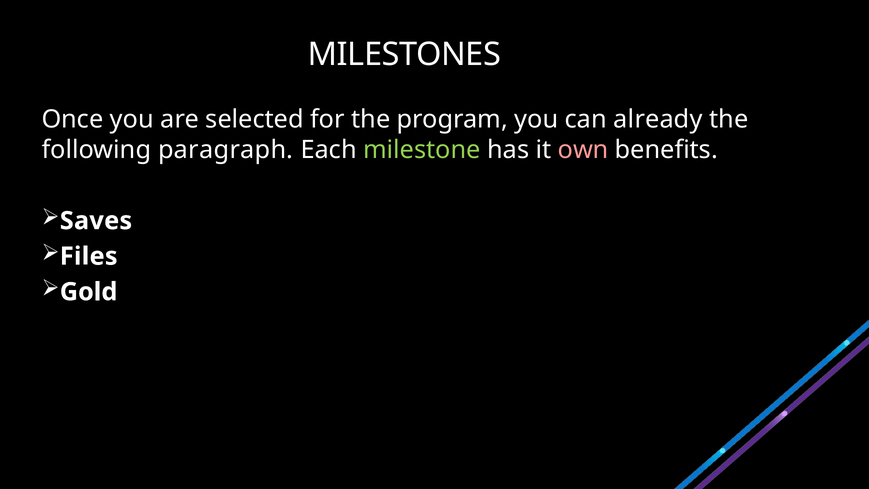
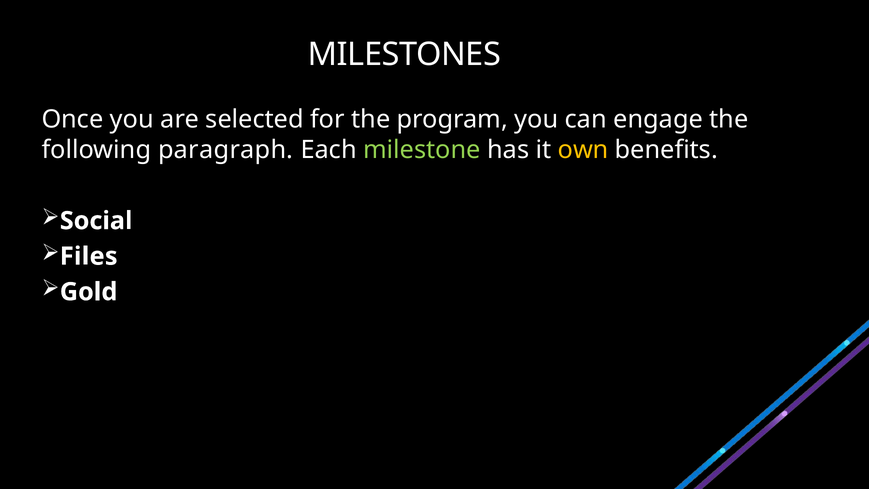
already: already -> engage (658, 119)
own colour: pink -> yellow (583, 150)
Saves: Saves -> Social (96, 221)
